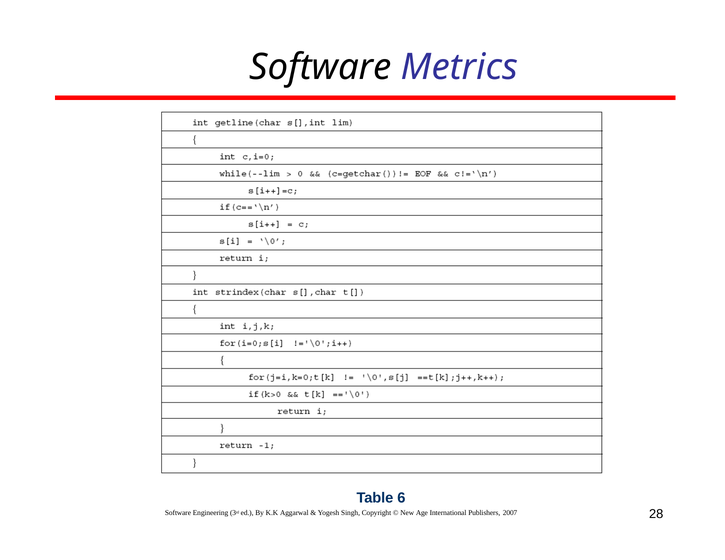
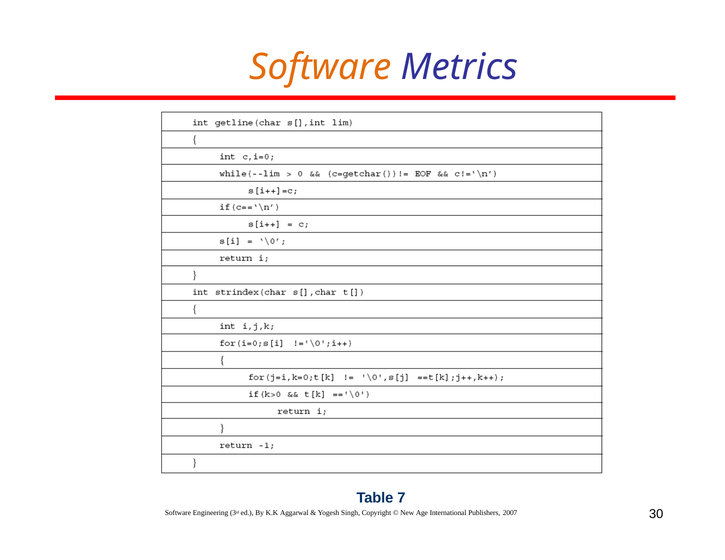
Software colour: black -> orange (320, 67)
6: 6 -> 7 (401, 498)
28: 28 -> 30 (656, 514)
